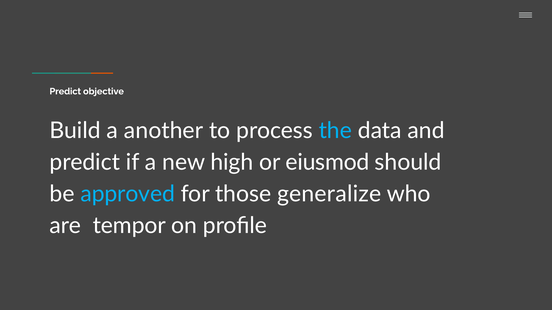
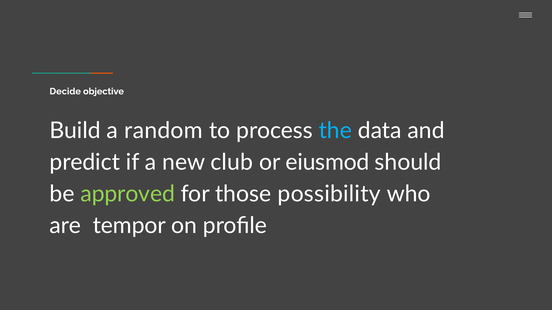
Predict: Predict -> Decide (65, 92)
another: another -> random (163, 131)
high: high -> club (232, 162)
approved colour: light blue -> light green (128, 194)
generalize: generalize -> possibility (329, 194)
